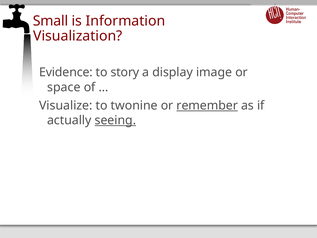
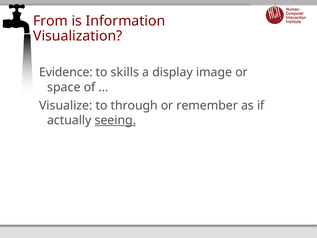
Small: Small -> From (50, 21)
story: story -> skills (125, 72)
twonine: twonine -> through (134, 105)
remember underline: present -> none (207, 105)
